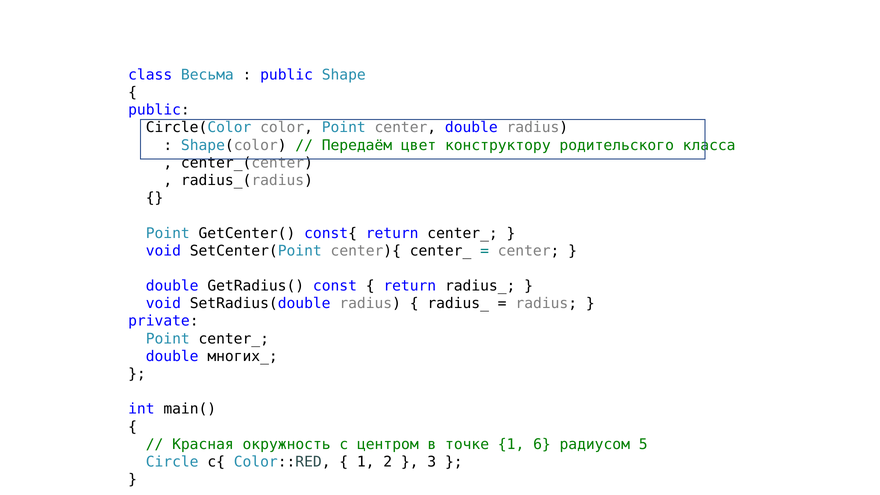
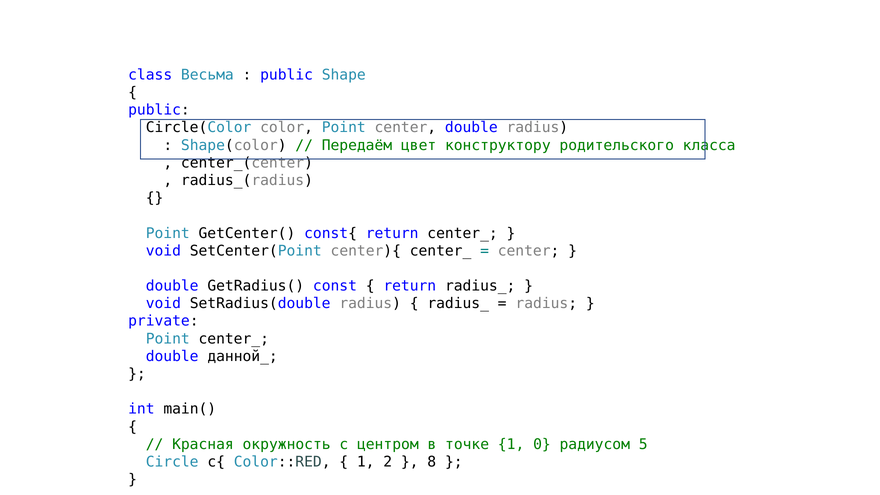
многих_: многих_ -> данной_ (243, 356)
6: 6 -> 0 (542, 444)
3: 3 -> 8 (432, 462)
